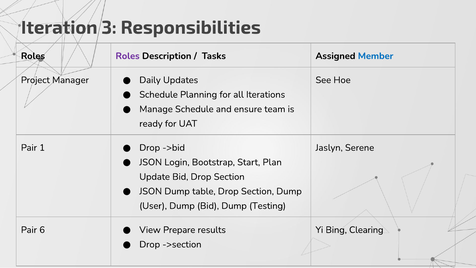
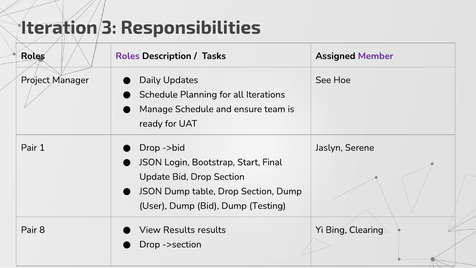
Member colour: blue -> purple (376, 56)
Plan: Plan -> Final (272, 162)
6: 6 -> 8 (42, 230)
View Prepare: Prepare -> Results (179, 230)
